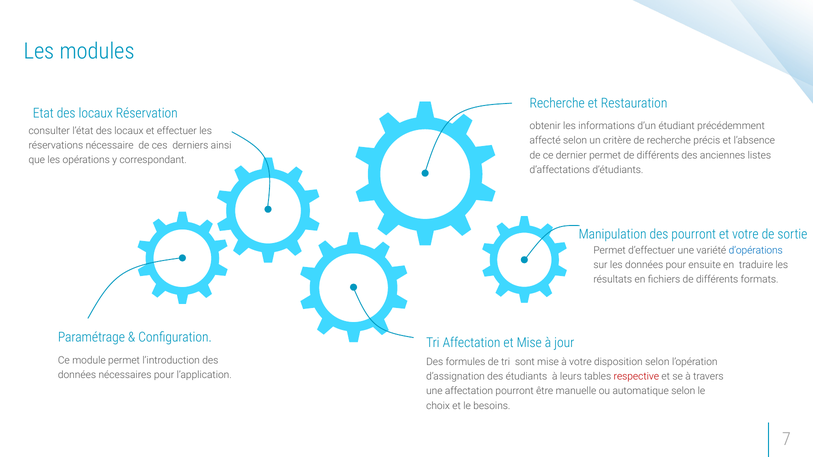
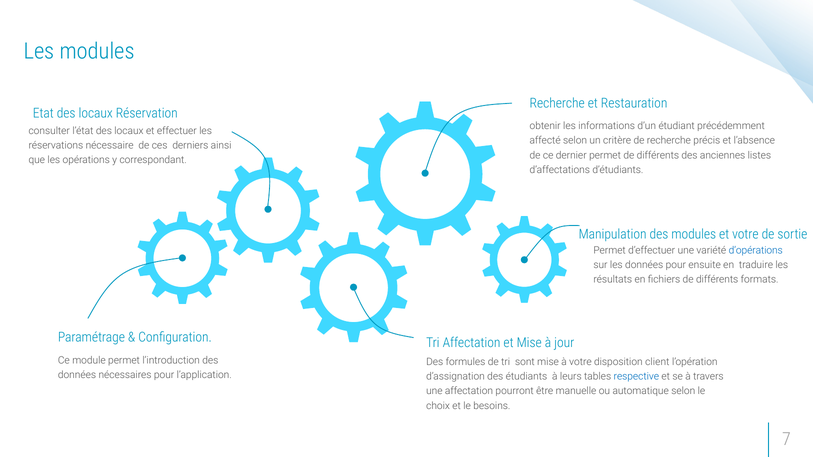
des pourront: pourront -> modules (694, 234)
disposition selon: selon -> client (657, 362)
respective colour: red -> blue (636, 377)
